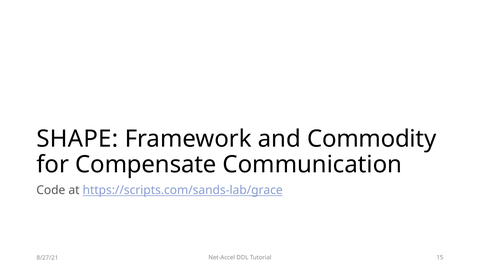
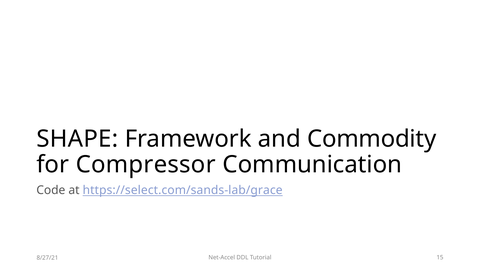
Compensate: Compensate -> Compressor (146, 165)
https://scripts.com/sands-lab/grace: https://scripts.com/sands-lab/grace -> https://select.com/sands-lab/grace (183, 190)
